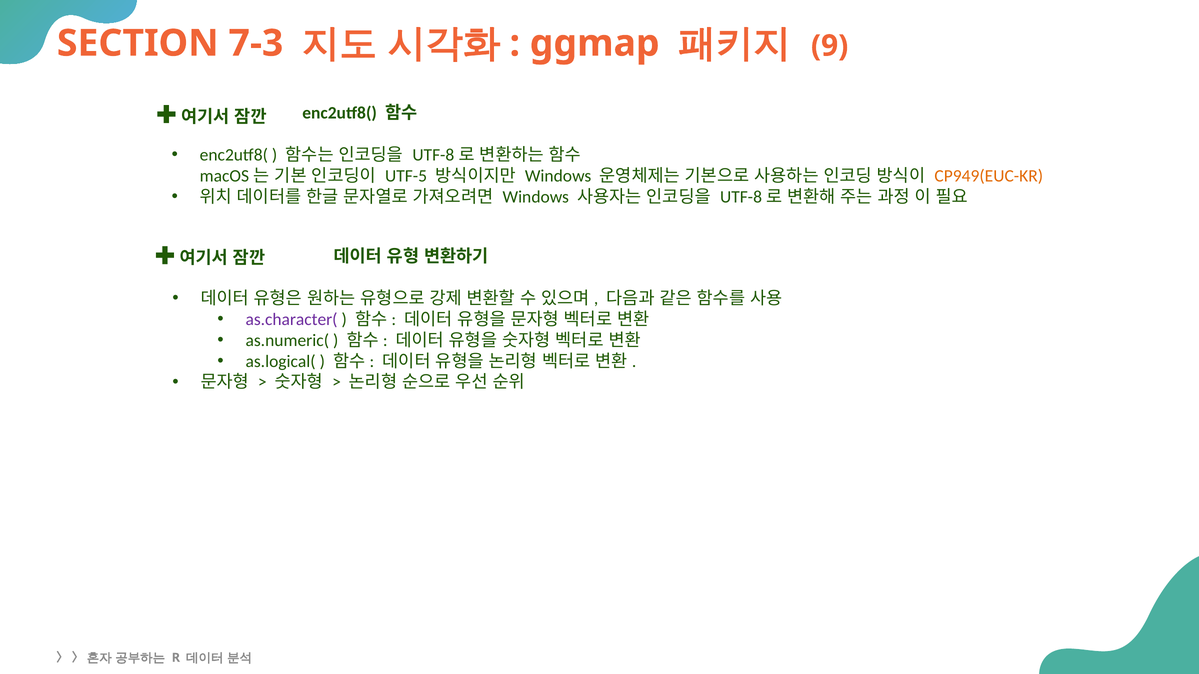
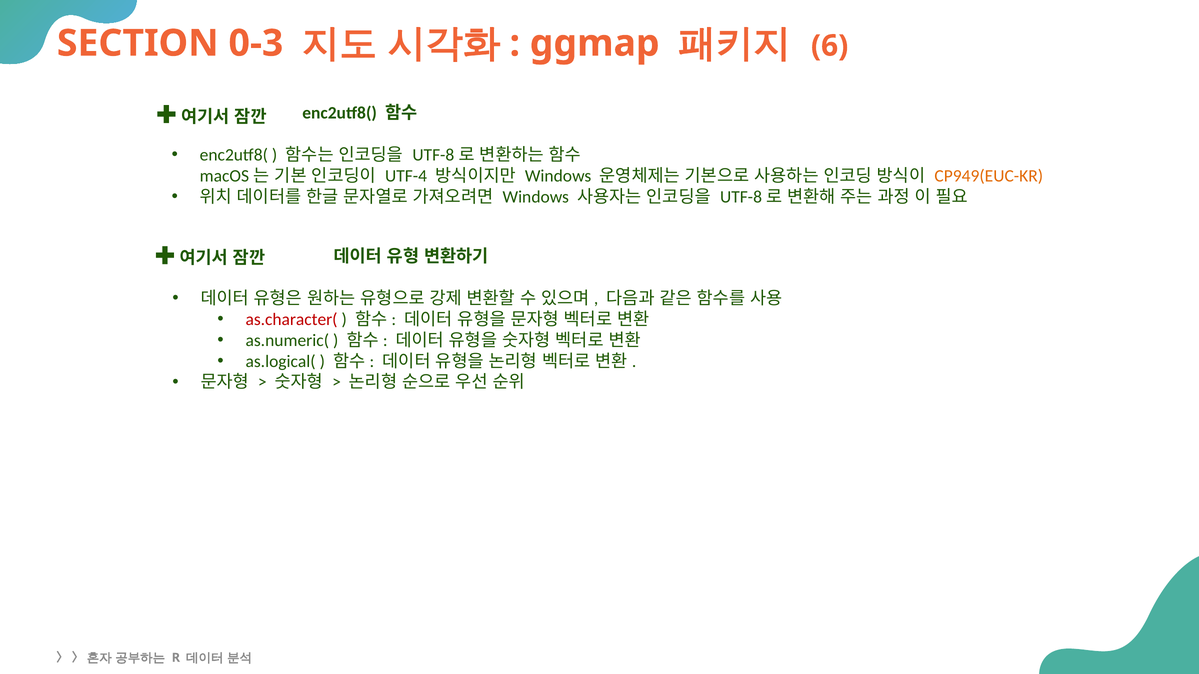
7-3: 7-3 -> 0-3 (256, 43)
9: 9 -> 6 (830, 46)
UTF-5: UTF-5 -> UTF-4 (406, 176)
as.character( colour: purple -> red (292, 319)
